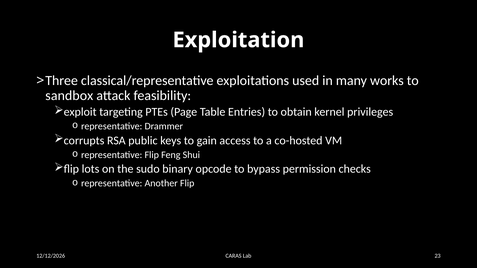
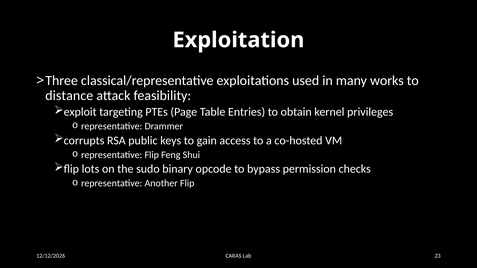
sandbox: sandbox -> distance (69, 96)
